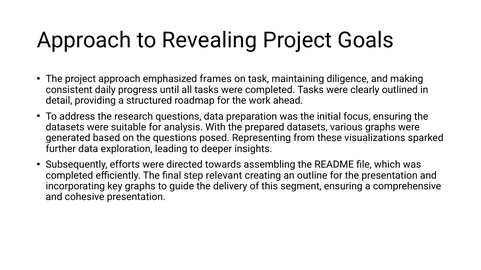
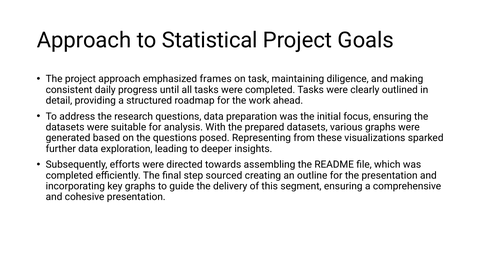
Revealing: Revealing -> Statistical (210, 40)
relevant: relevant -> sourced (224, 176)
